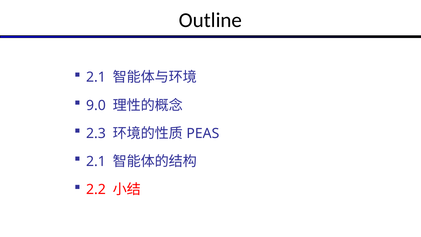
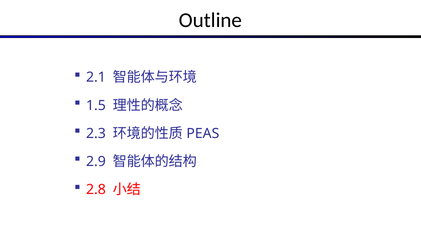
9.0: 9.0 -> 1.5 (96, 105)
2.1: 2.1 -> 2.9 (96, 161)
2.2: 2.2 -> 2.8 (96, 190)
